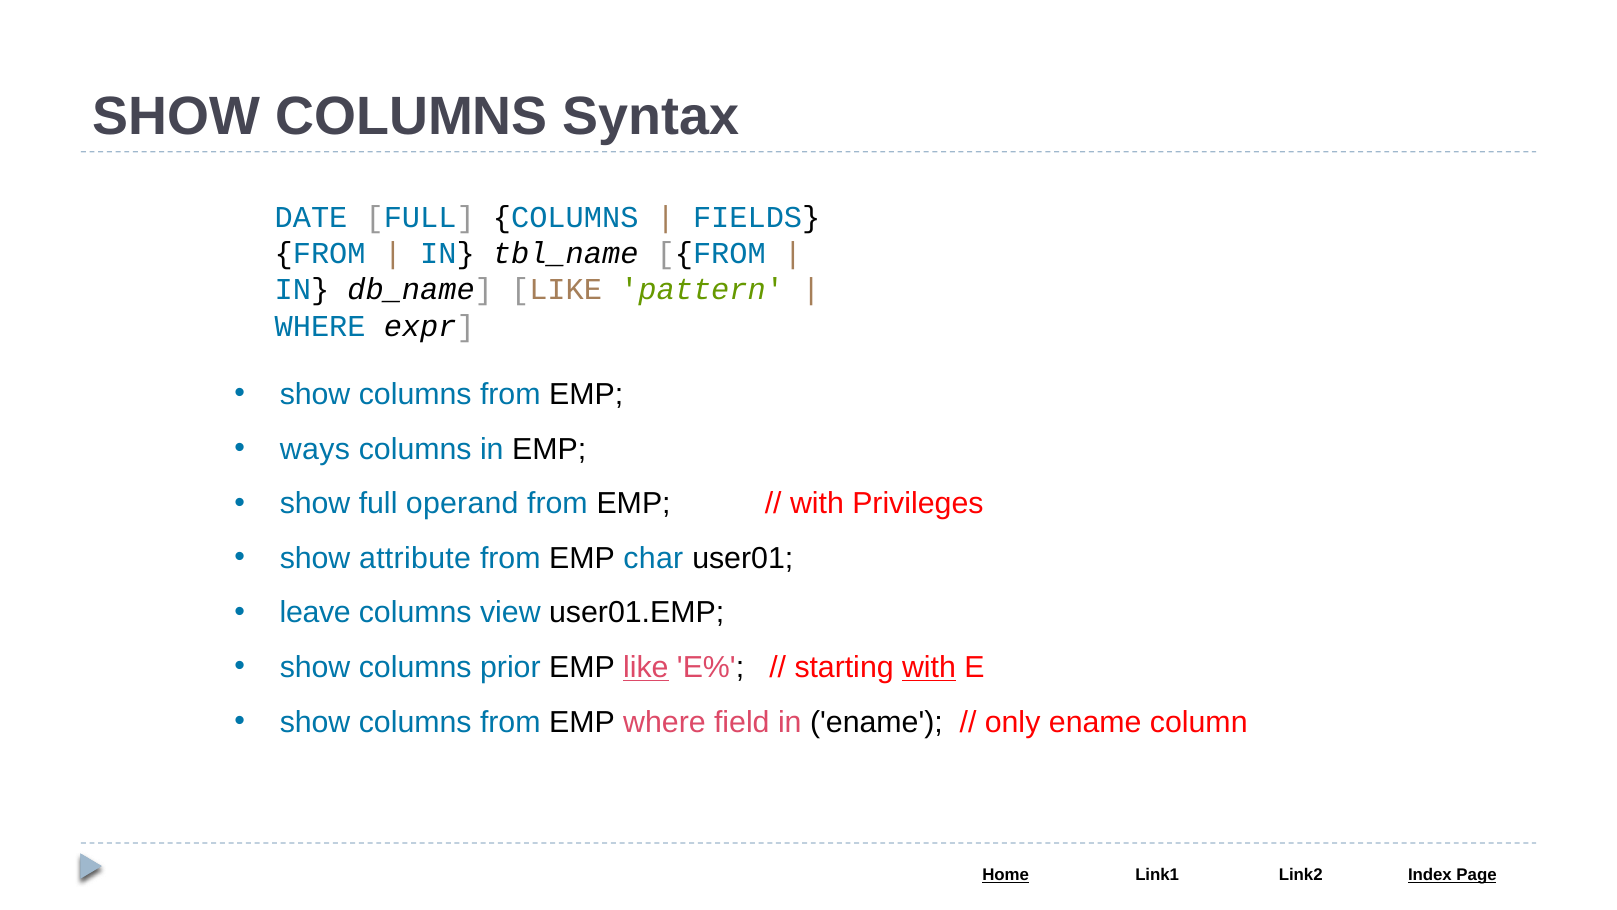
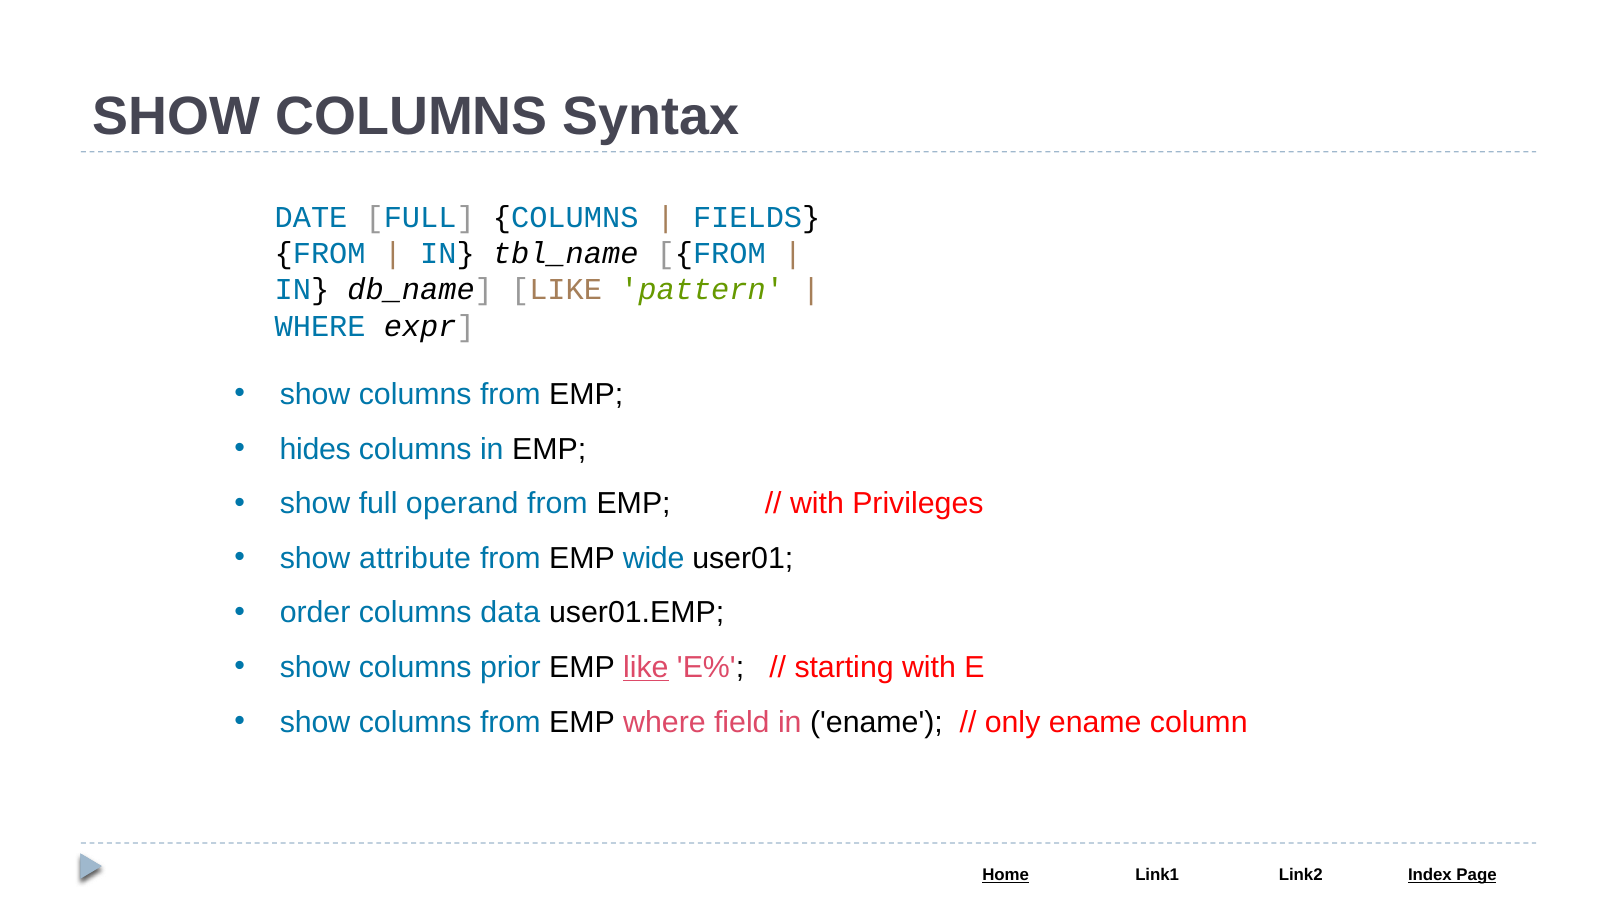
ways: ways -> hides (315, 449)
char: char -> wide (654, 558)
leave: leave -> order (315, 613)
view: view -> data (510, 613)
with underline: present -> none (929, 667)
